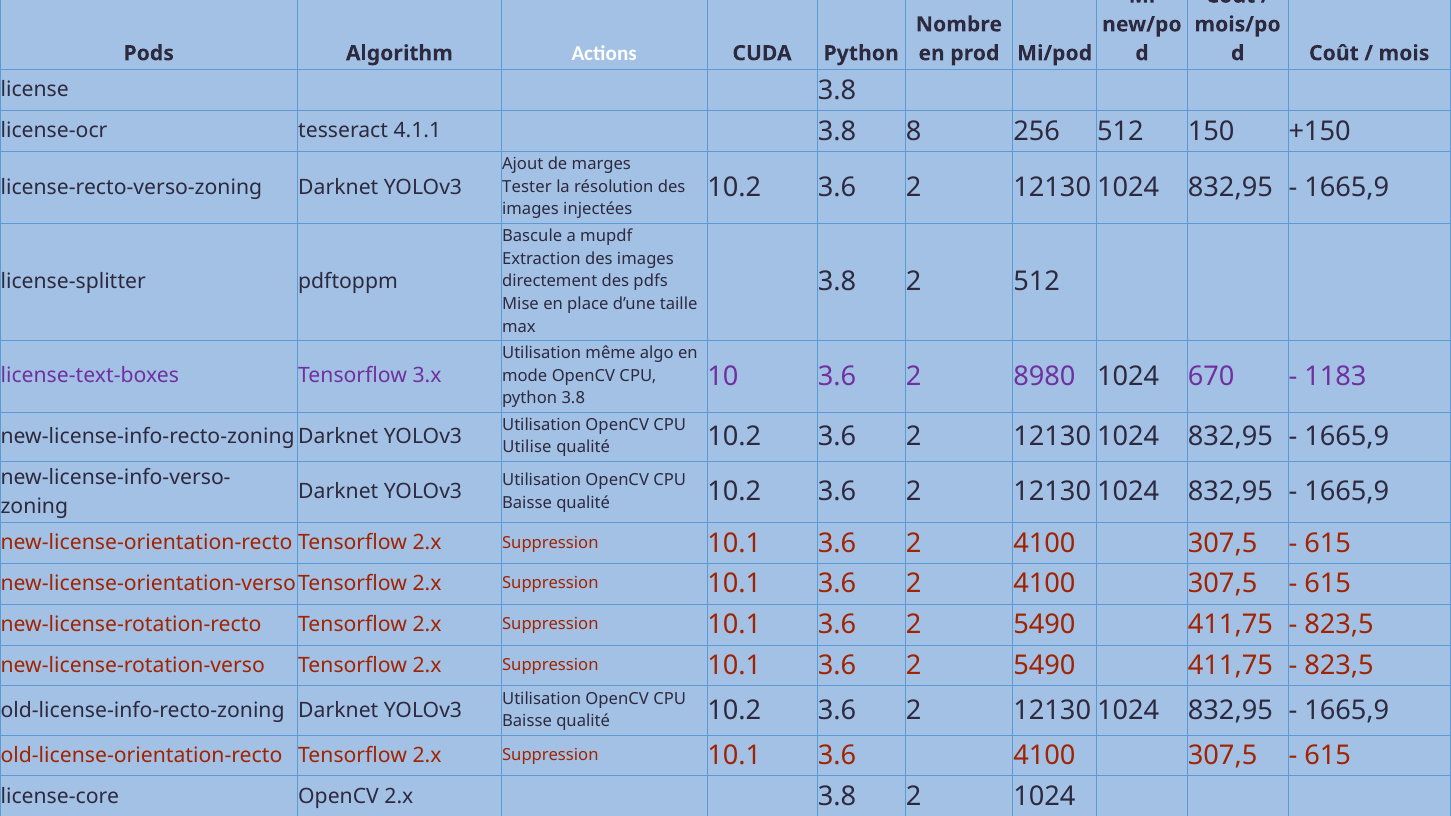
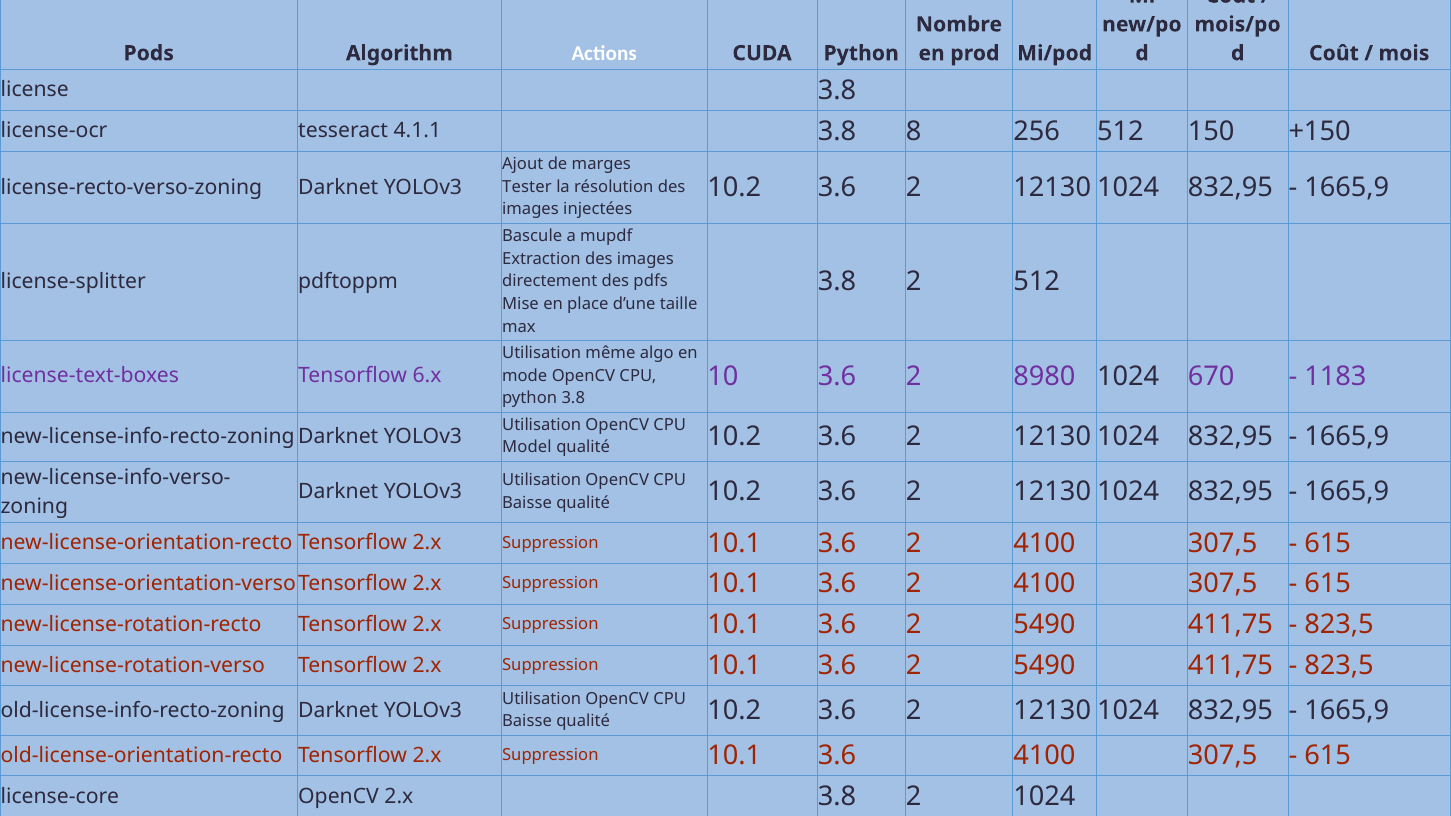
3.x: 3.x -> 6.x (427, 376)
Utilise: Utilise -> Model (527, 448)
